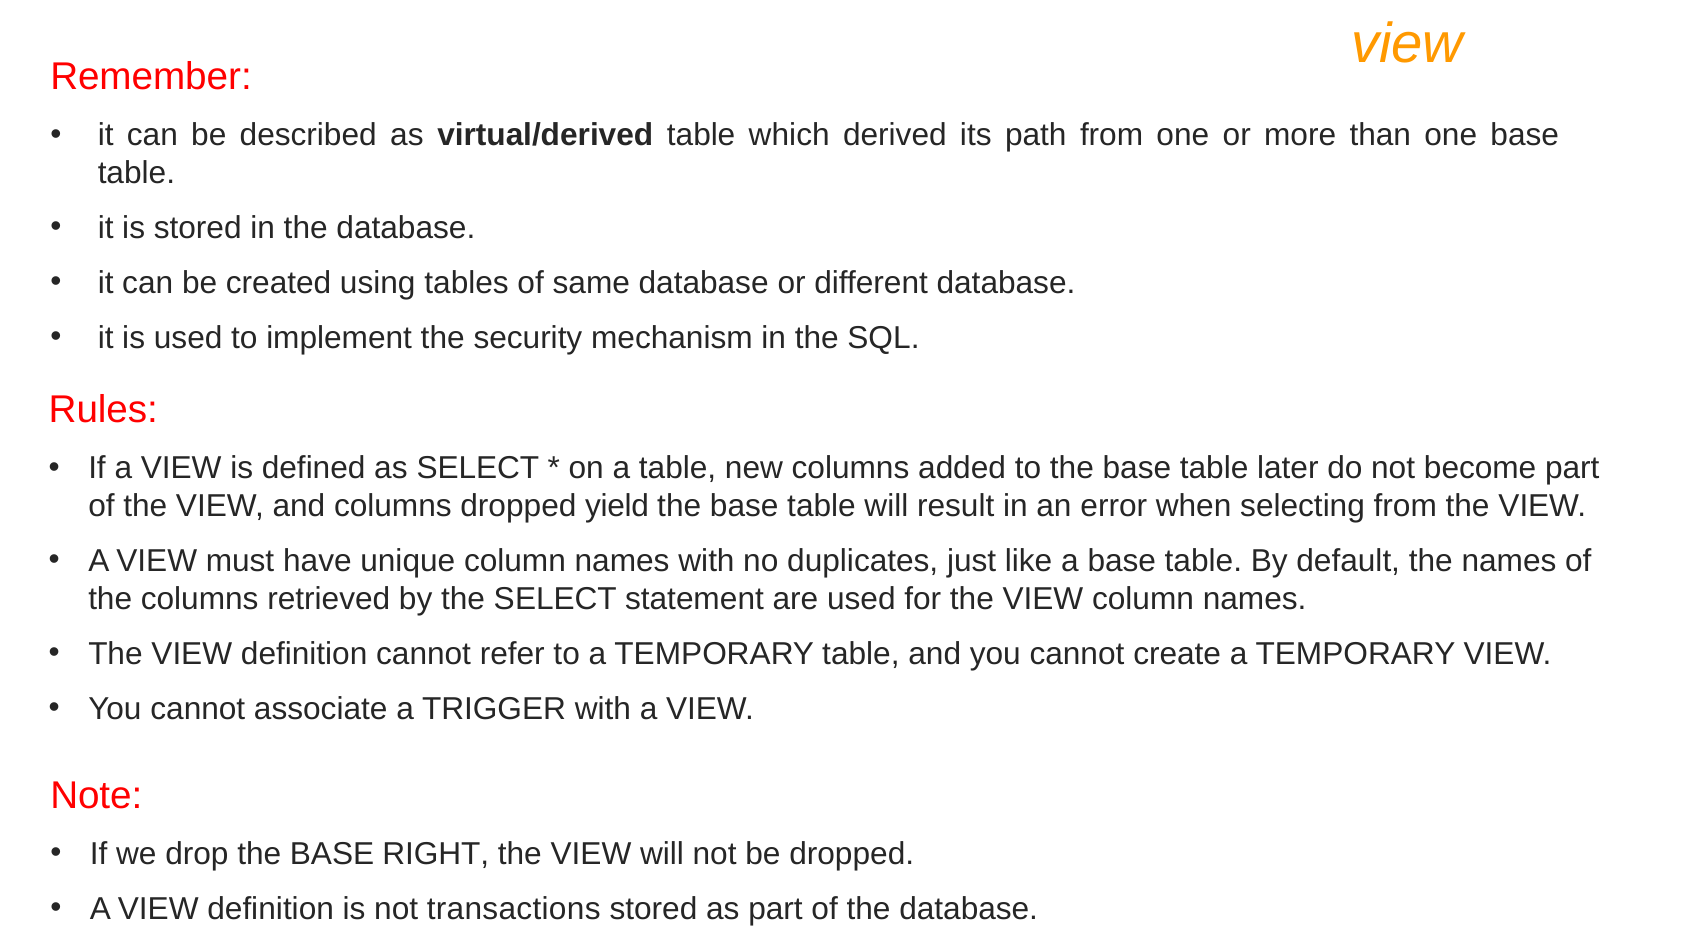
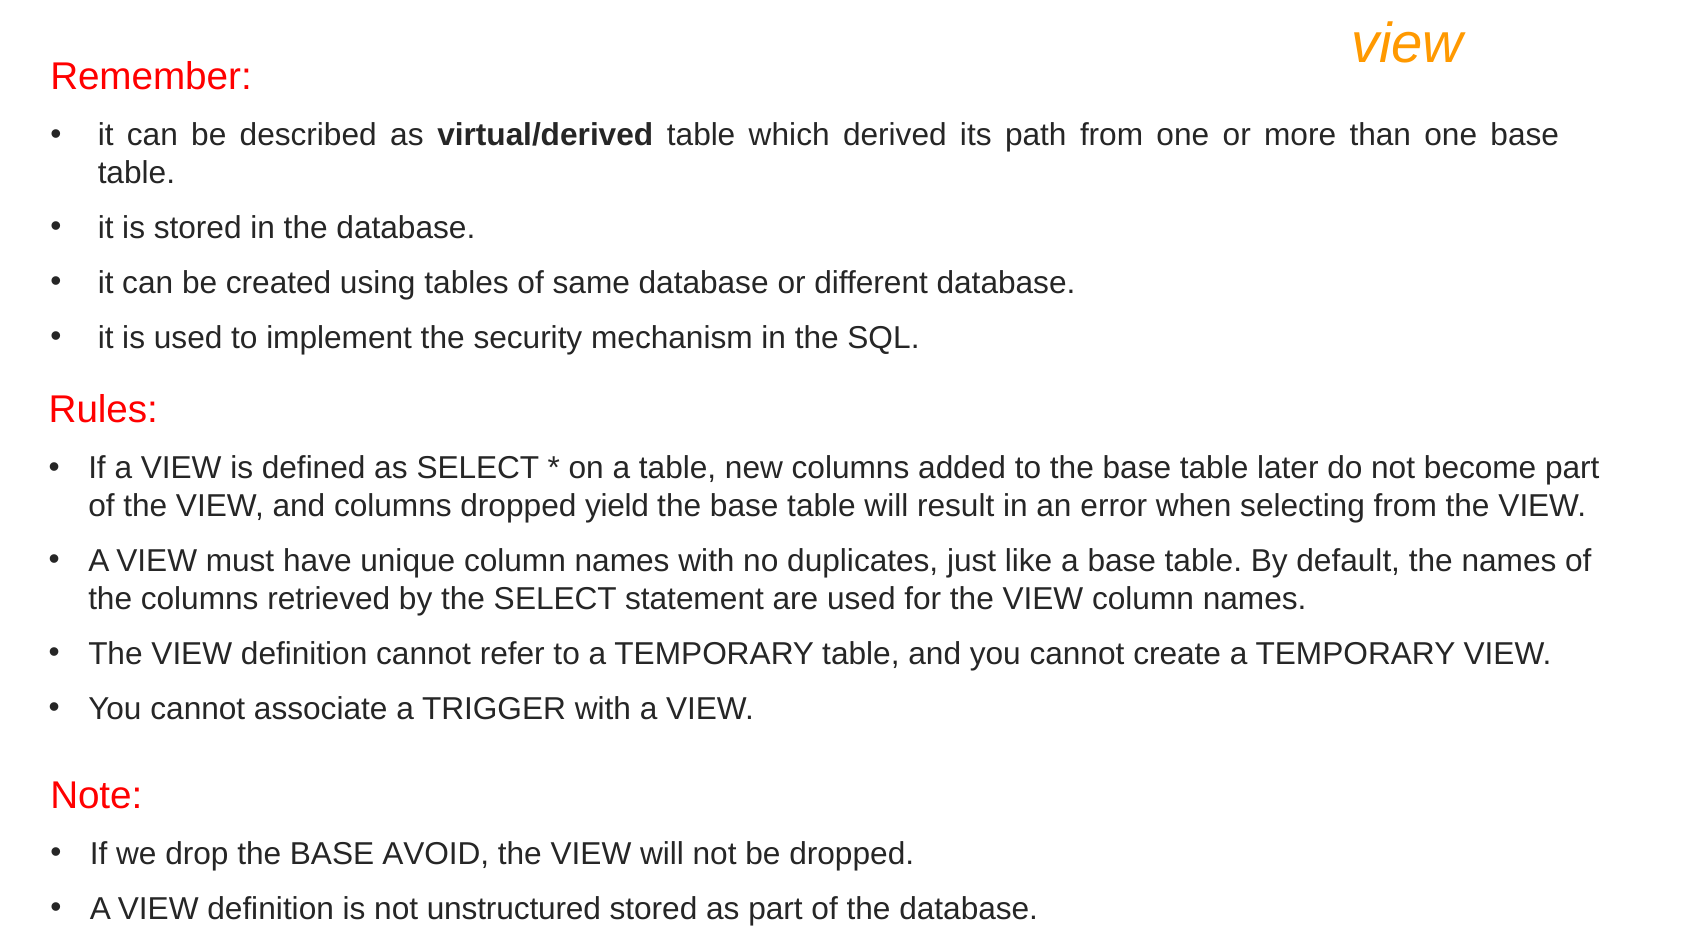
RIGHT: RIGHT -> AVOID (436, 854)
transactions: transactions -> unstructured (514, 909)
